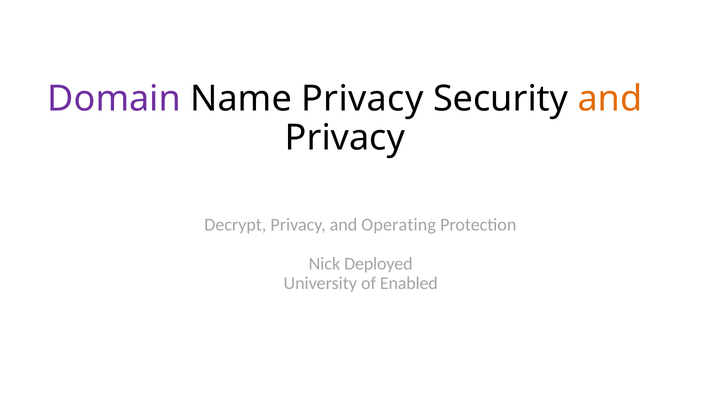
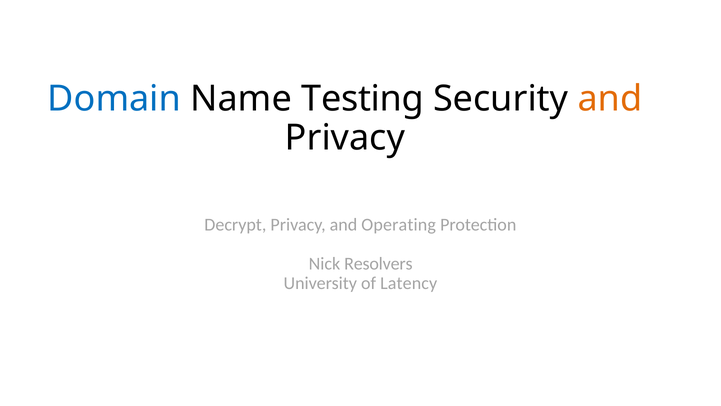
Domain colour: purple -> blue (114, 99)
Name Privacy: Privacy -> Testing (363, 99)
Deployed: Deployed -> Resolvers (378, 264)
Enabled: Enabled -> Latency (409, 283)
